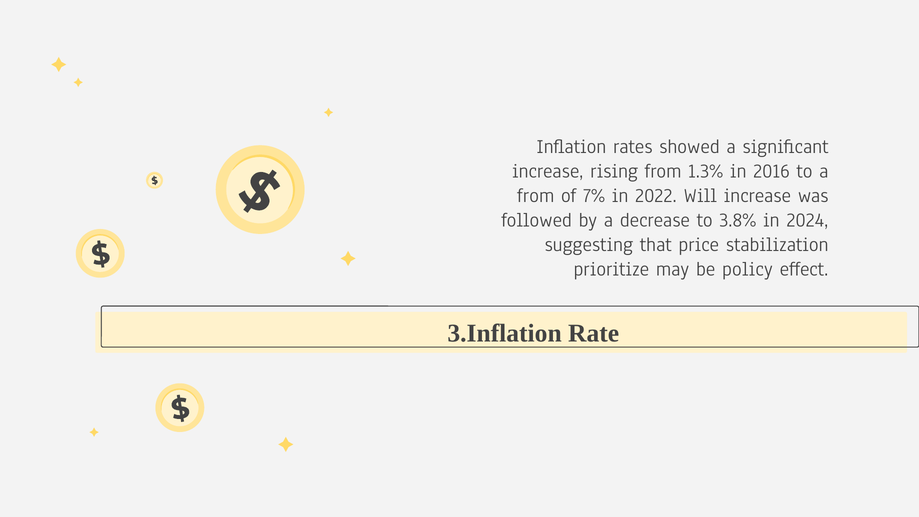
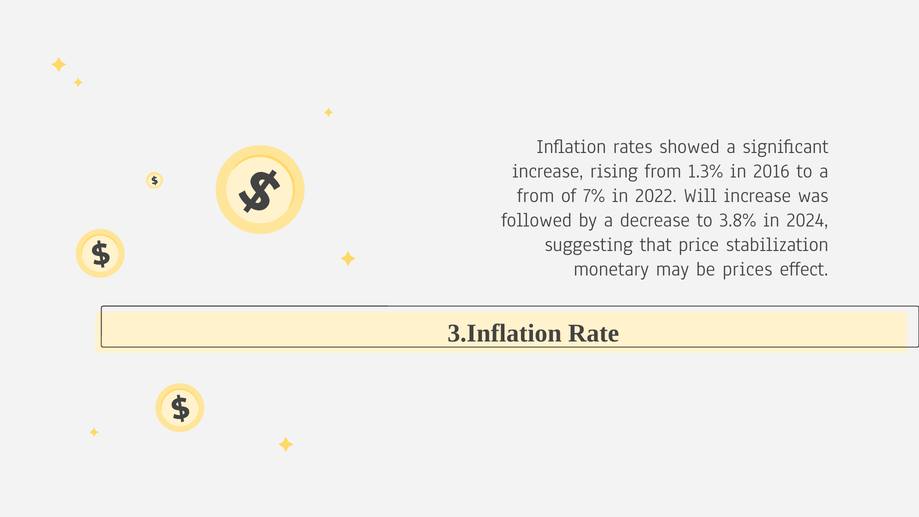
prioritize: prioritize -> monetary (611, 269)
policy: policy -> prices (747, 269)
